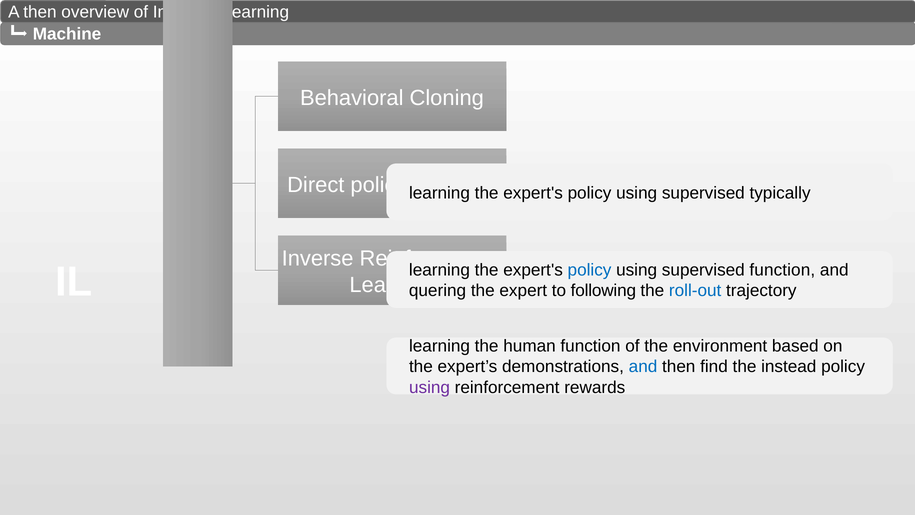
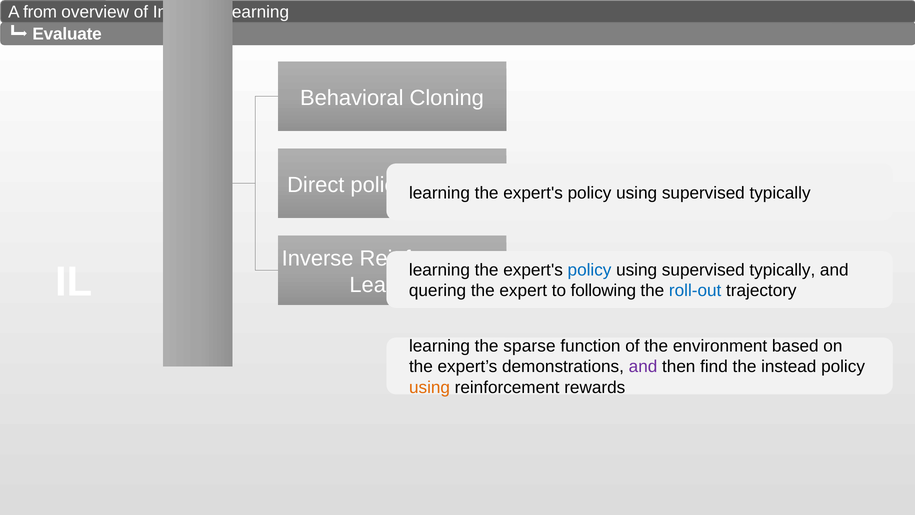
A then: then -> from (40, 12)
Machine: Machine -> Evaluate (67, 34)
function: function -> typically (782, 270)
human: human -> sparse (529, 346)
and colour: blue -> purple (643, 367)
using colour: purple -> orange (430, 387)
